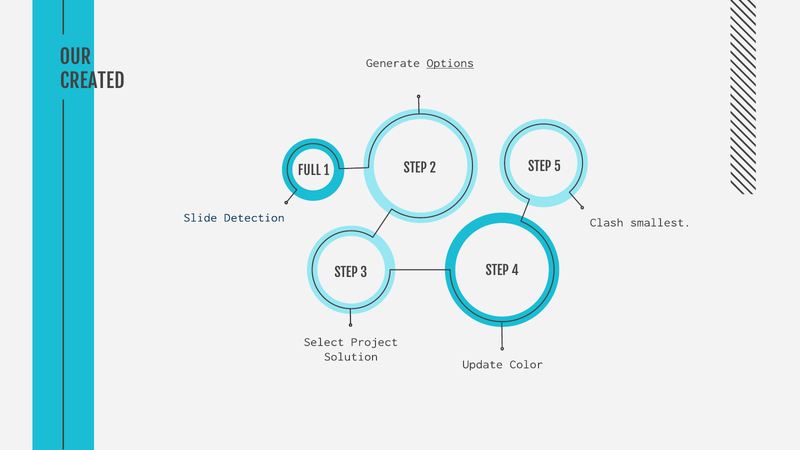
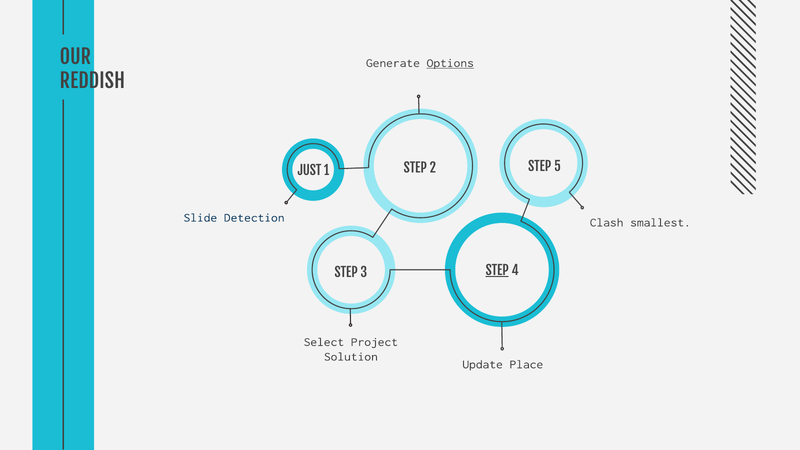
CREATED: CREATED -> REDDISH (92, 82)
FULL: FULL -> JUST (309, 171)
STEP underline: none -> present (497, 271)
Color: Color -> Place (526, 364)
